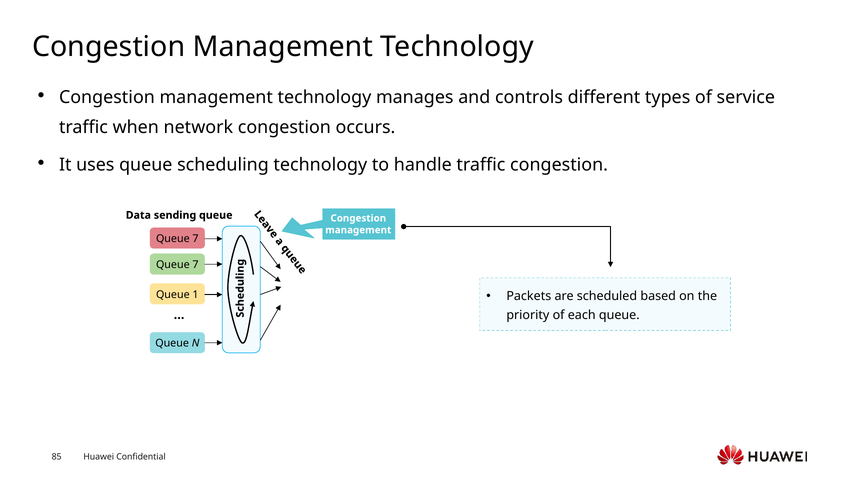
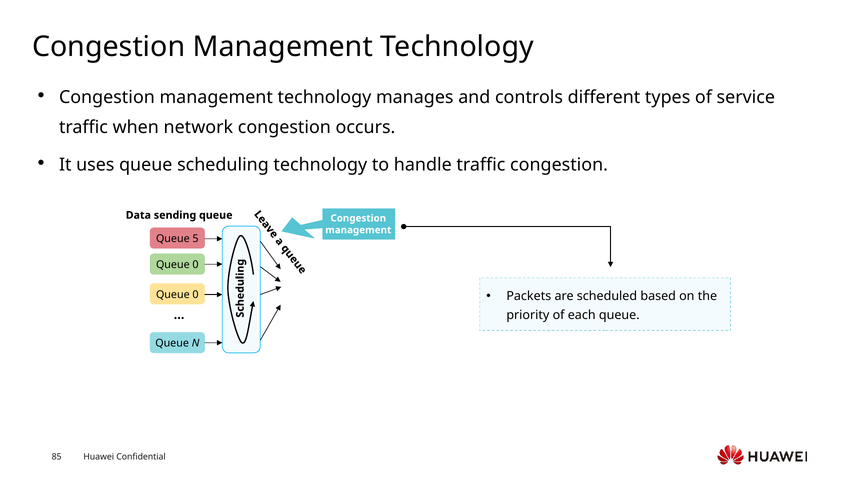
7: 7 -> 5 (195, 239)
7: 7 -> 0 (195, 265)
1: 1 -> 0 (195, 294)
